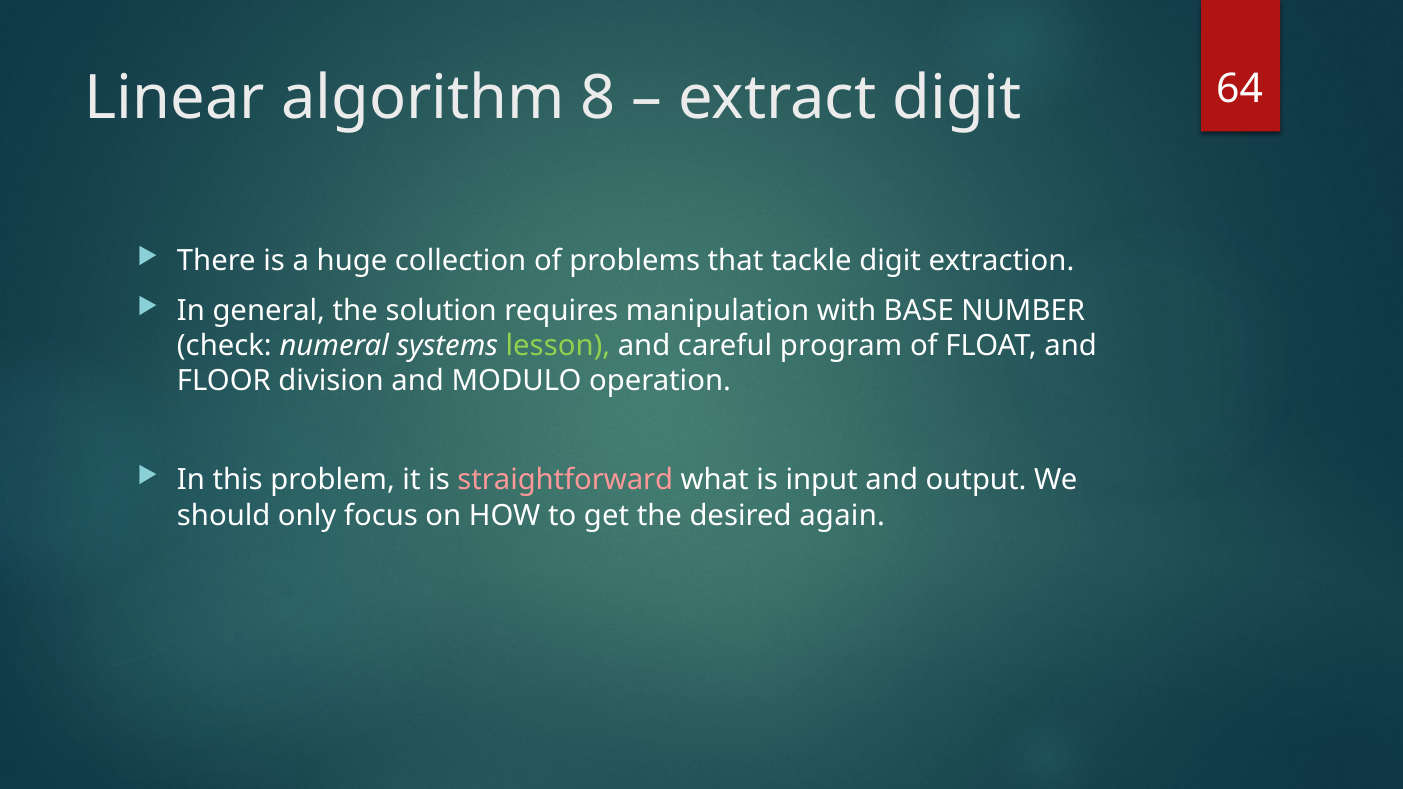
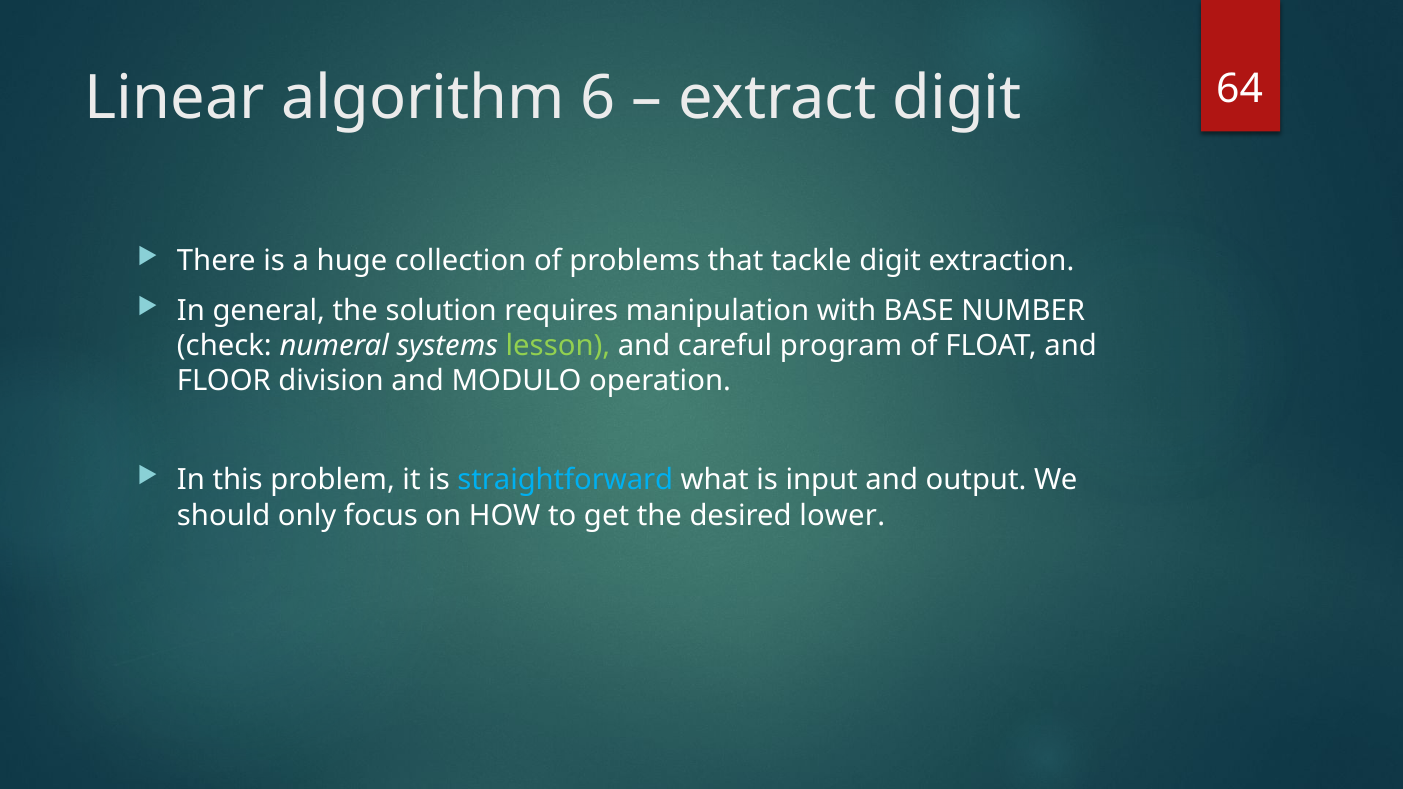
8: 8 -> 6 (598, 99)
straightforward colour: pink -> light blue (565, 480)
again: again -> lower (842, 516)
